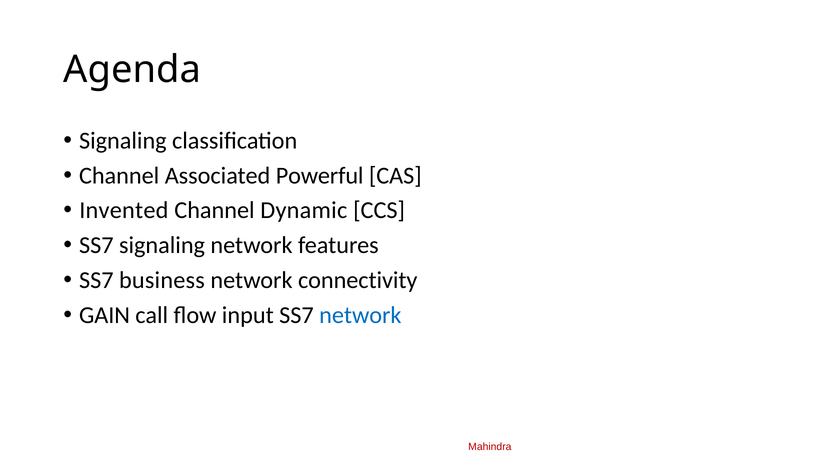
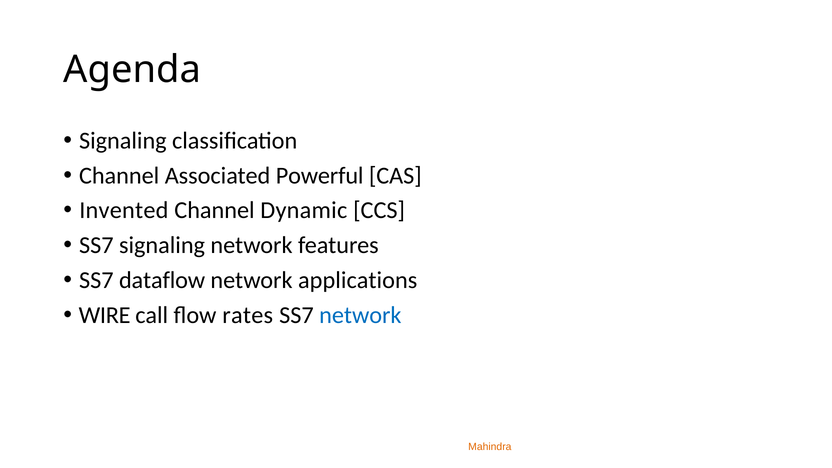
business: business -> dataflow (162, 280)
connectivity: connectivity -> applications (358, 280)
GAIN: GAIN -> WIRE (105, 315)
input: input -> rates (248, 315)
Mahindra colour: red -> orange (490, 447)
